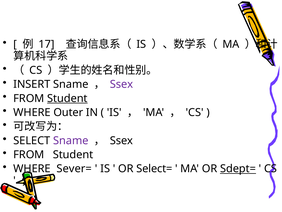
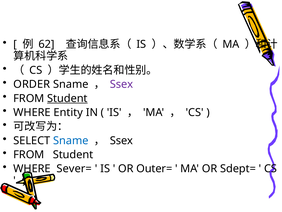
17: 17 -> 62 (47, 44)
INSERT: INSERT -> ORDER (32, 84)
Outer: Outer -> Entity (68, 112)
Sname colour: purple -> blue (71, 140)
Select=: Select= -> Outer= (154, 168)
Sdept= underline: present -> none (238, 168)
